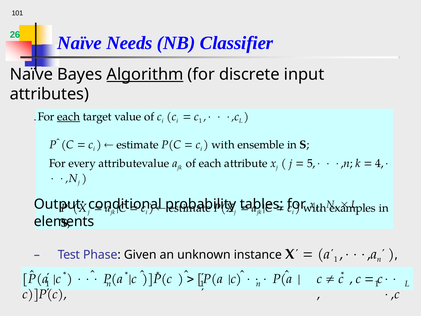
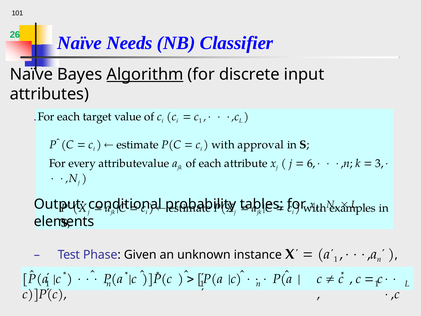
each underline: present -> none (69, 117)
ensemble: ensemble -> approval (261, 145)
5: 5 -> 6 (311, 163)
4: 4 -> 3 (379, 163)
